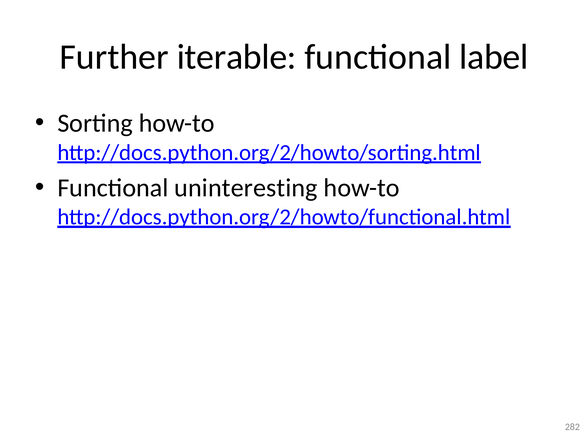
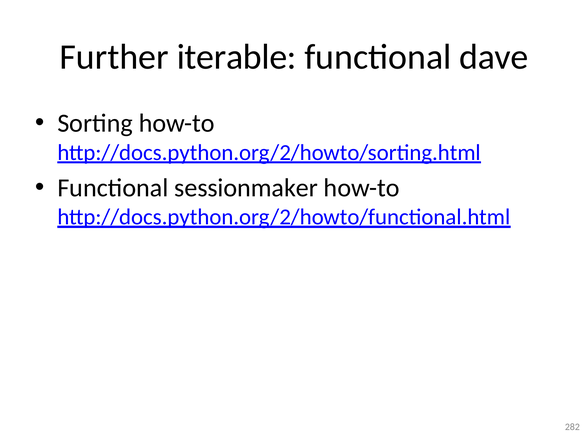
label: label -> dave (494, 57)
uninteresting: uninteresting -> sessionmaker (246, 188)
